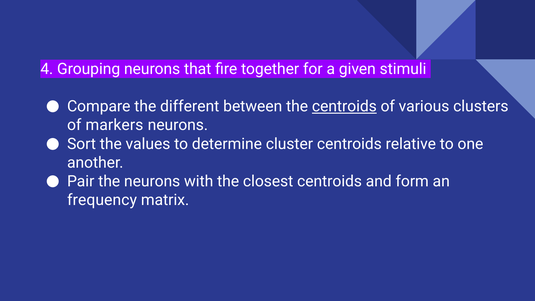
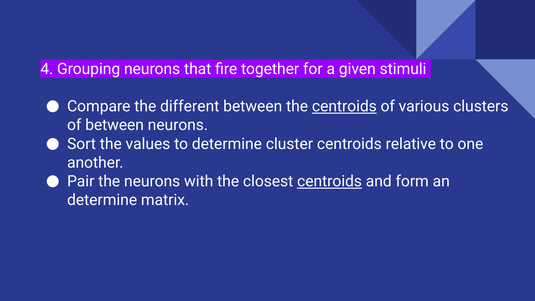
of markers: markers -> between (115, 125)
centroids underline: none -> present (330, 181)
frequency: frequency -> determine (102, 200)
